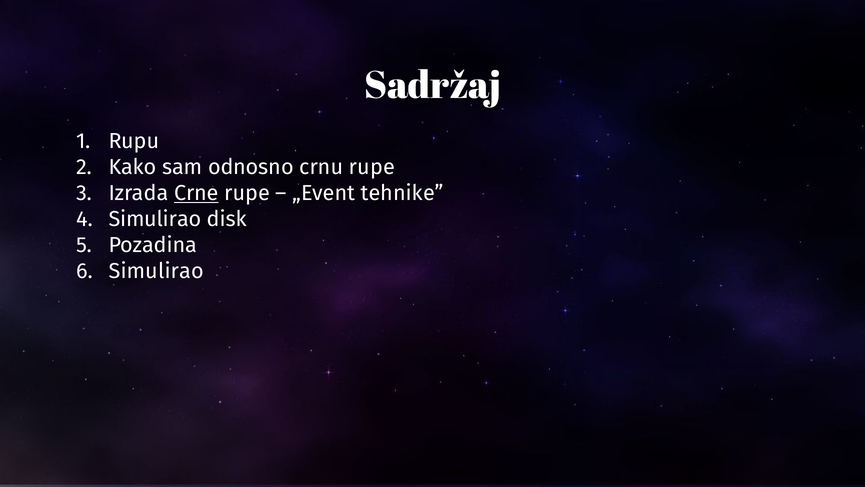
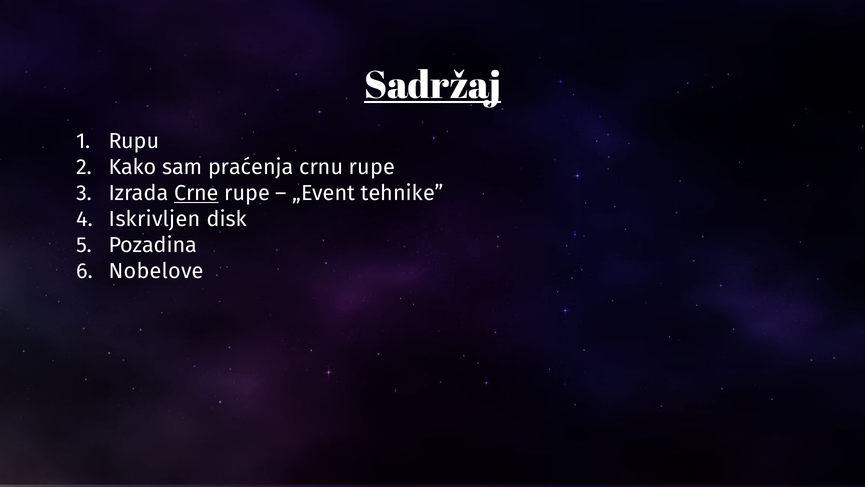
Sadržaj underline: none -> present (433, 85)
odnosno: odnosno -> praćenja (251, 167)
Simulirao: Simulirao -> Iskrivljen (155, 219)
Simulirao: Simulirao -> Nobelove (156, 271)
